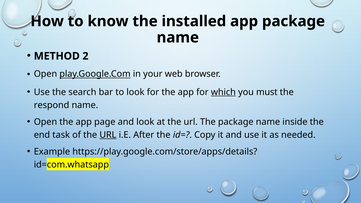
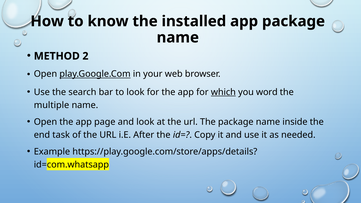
must: must -> word (267, 92)
respond: respond -> multiple (52, 105)
URL underline: present -> none (108, 135)
